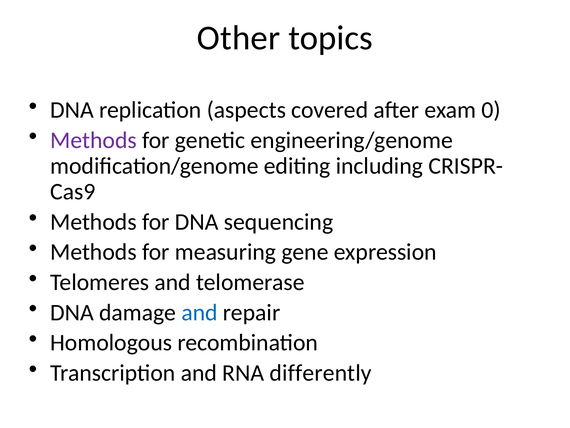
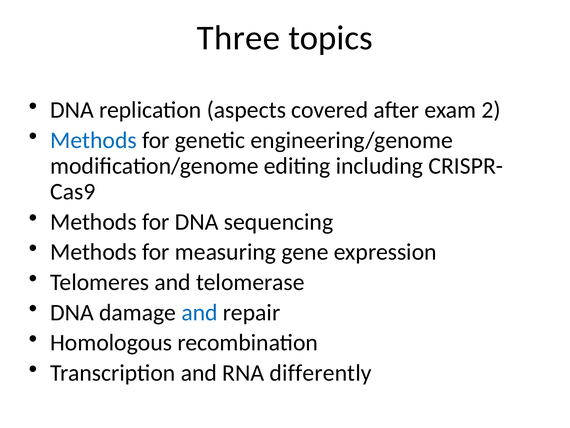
Other: Other -> Three (239, 38)
0: 0 -> 2 (491, 110)
Methods colour: purple -> blue (93, 140)
